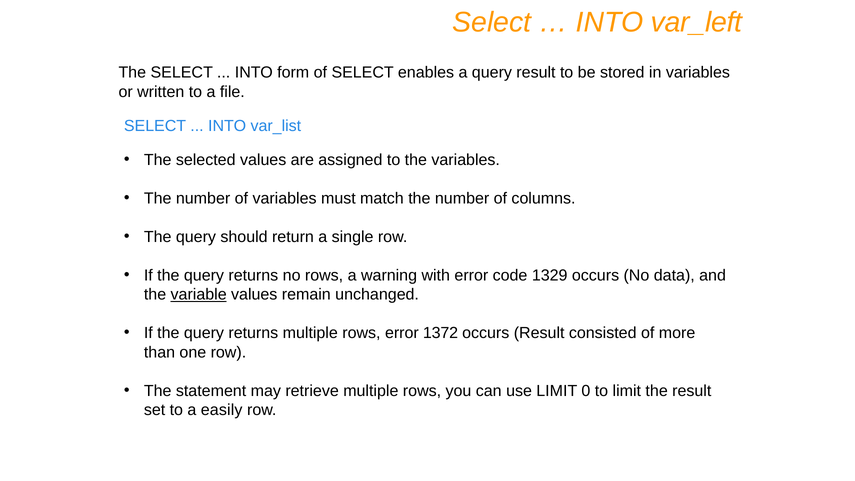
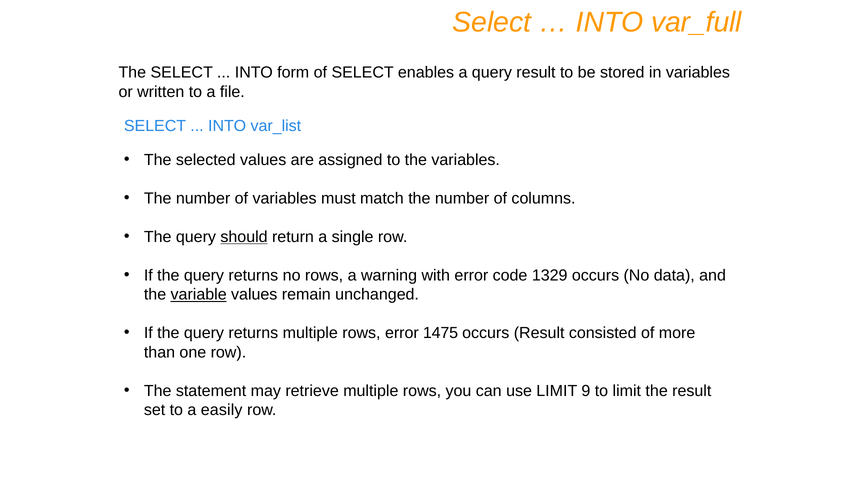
var_left: var_left -> var_full (696, 22)
should underline: none -> present (244, 237)
1372: 1372 -> 1475 (441, 333)
0: 0 -> 9 (586, 391)
